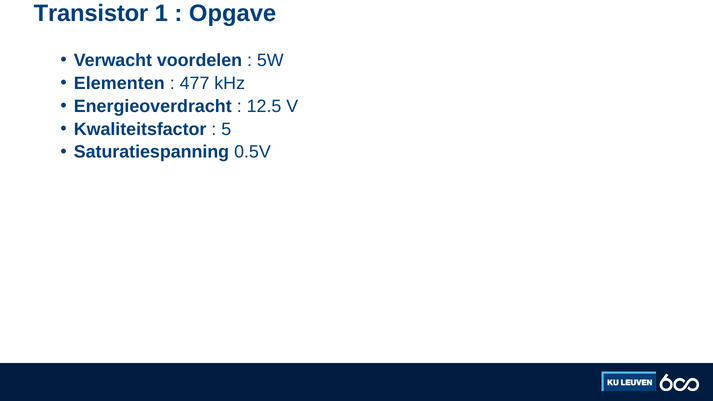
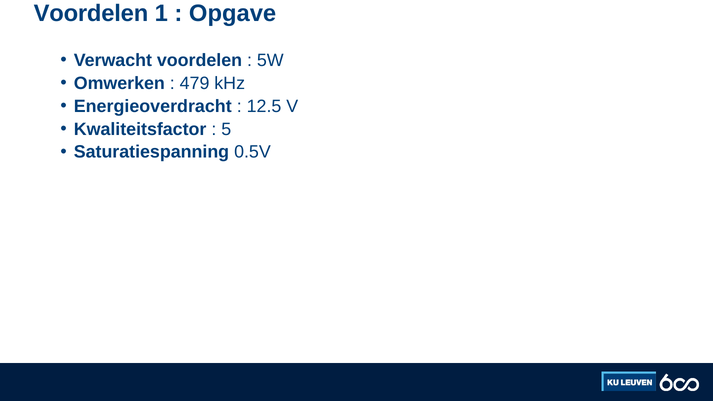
Transistor: Transistor -> Voordelen (91, 14)
Elementen: Elementen -> Omwerken (119, 83)
477: 477 -> 479 (195, 83)
